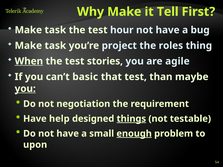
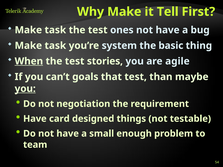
hour: hour -> ones (122, 30)
project: project -> system (119, 46)
roles: roles -> basic (171, 46)
basic: basic -> goals (85, 77)
help: help -> card (59, 119)
things underline: present -> none (131, 119)
enough underline: present -> none (134, 134)
upon: upon -> team (35, 145)
